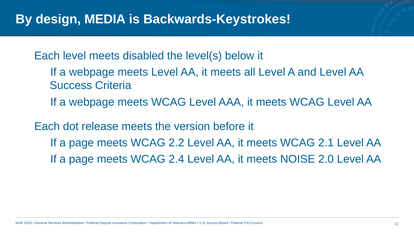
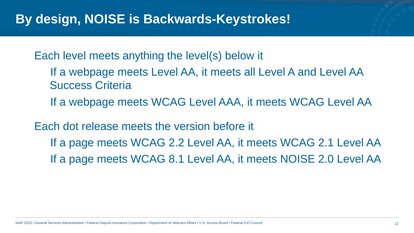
design MEDIA: MEDIA -> NOISE (105, 19)
disabled: disabled -> anything (143, 56)
2.4: 2.4 -> 8.1 (176, 159)
